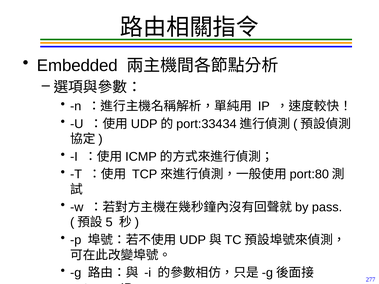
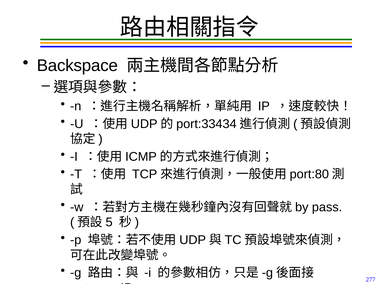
Embedded: Embedded -> Backspace (77, 66)
